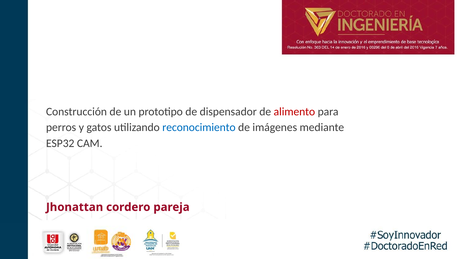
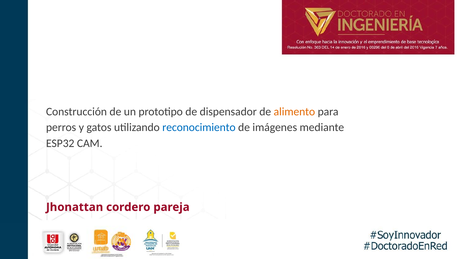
alimento colour: red -> orange (294, 112)
